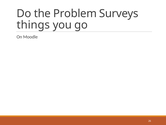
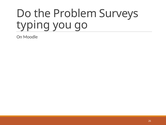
things: things -> typing (33, 25)
